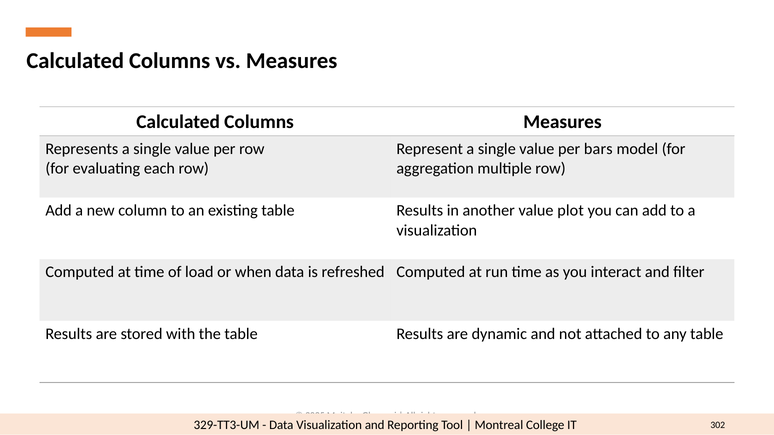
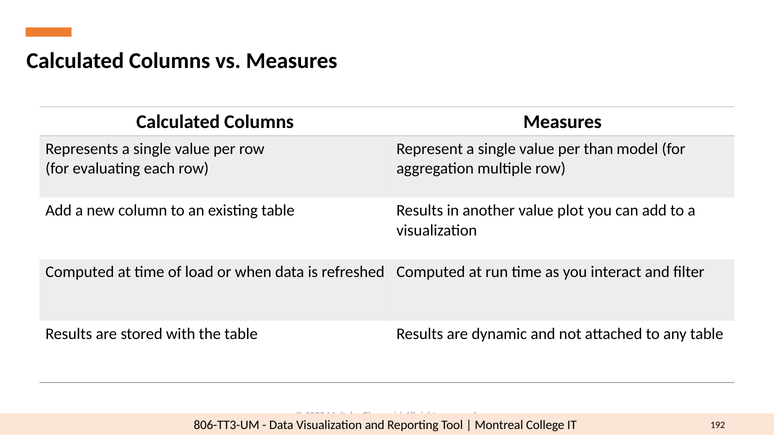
bars: bars -> than (598, 149)
329-TT3-UM: 329-TT3-UM -> 806-TT3-UM (227, 425)
302: 302 -> 192 (718, 425)
